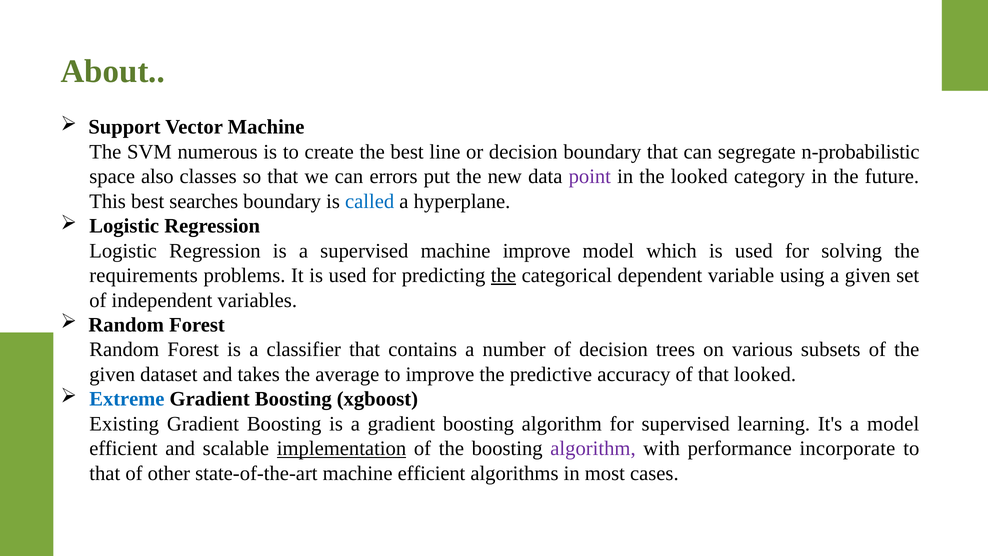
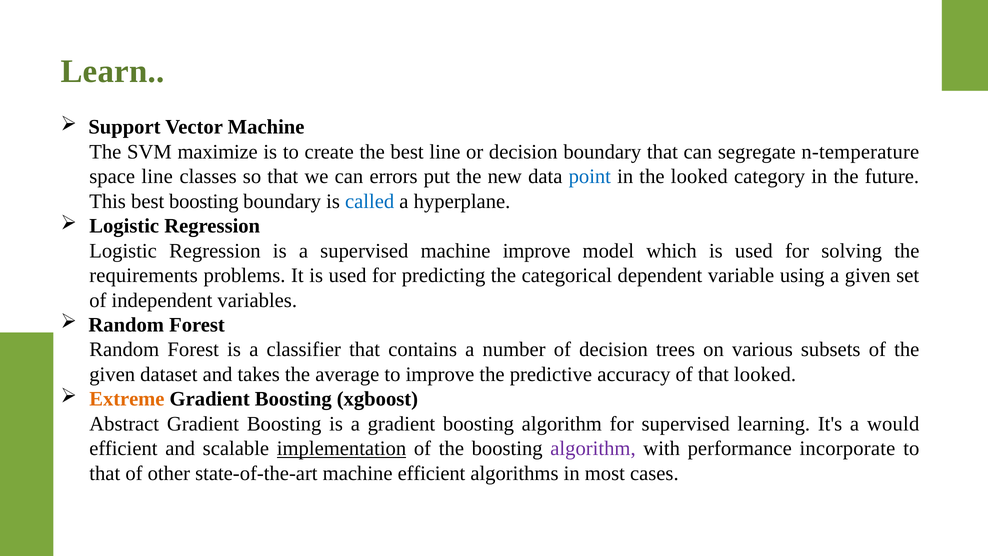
About: About -> Learn (113, 71)
numerous: numerous -> maximize (218, 152)
n-probabilistic: n-probabilistic -> n-temperature (860, 152)
space also: also -> line (157, 177)
point colour: purple -> blue (590, 177)
best searches: searches -> boosting (204, 201)
the underline: present -> none (503, 275)
Extreme colour: blue -> orange (127, 399)
Existing: Existing -> Abstract (124, 424)
a model: model -> would (893, 424)
